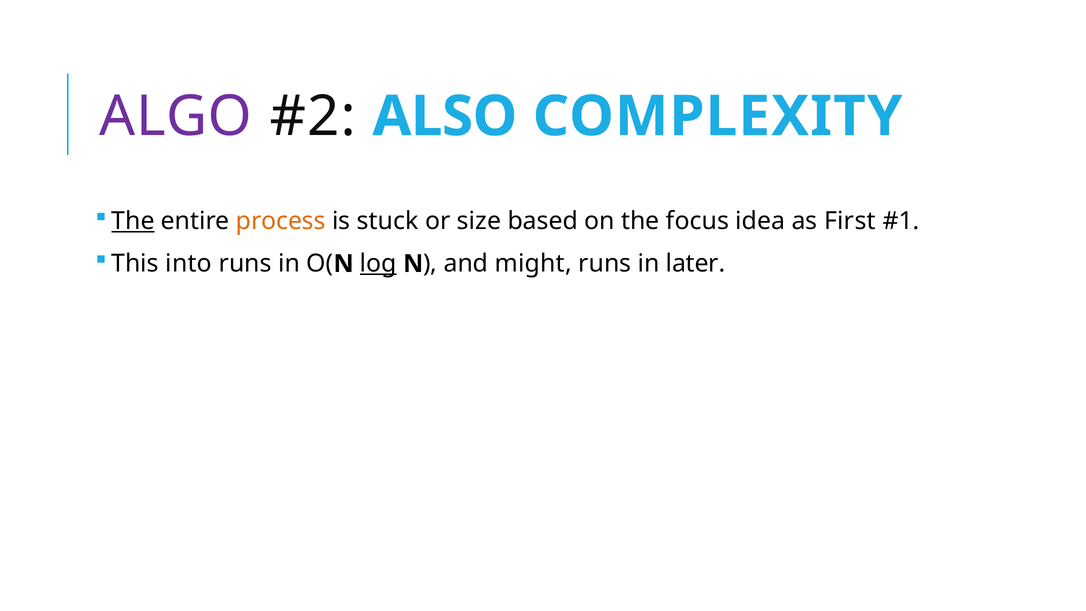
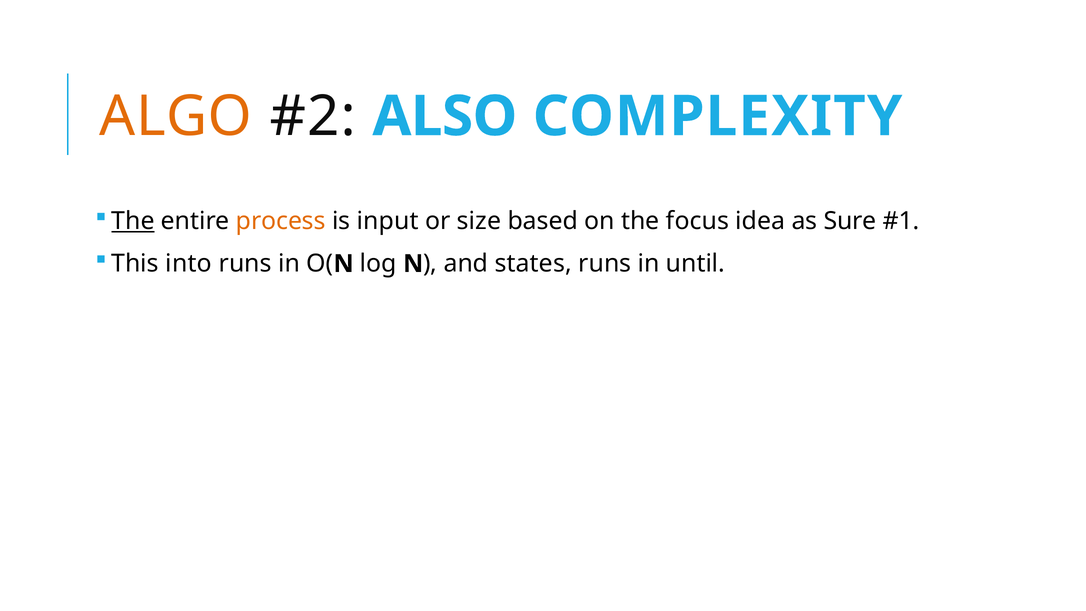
ALGO colour: purple -> orange (176, 117)
stuck: stuck -> input (388, 221)
First: First -> Sure (850, 221)
log underline: present -> none (378, 264)
might: might -> states (533, 264)
later: later -> until (695, 264)
